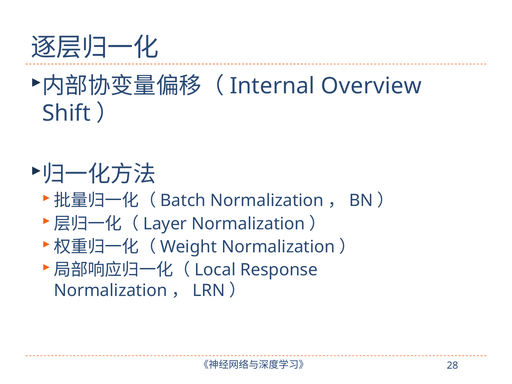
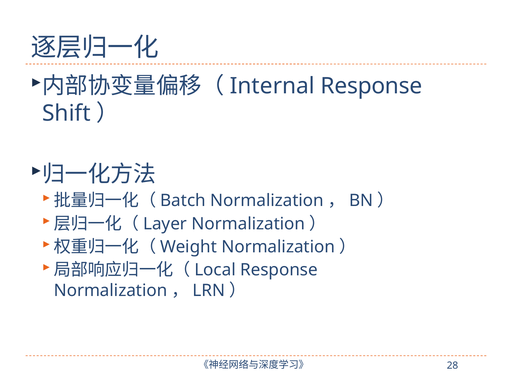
Overview: Overview -> Response (371, 86)
